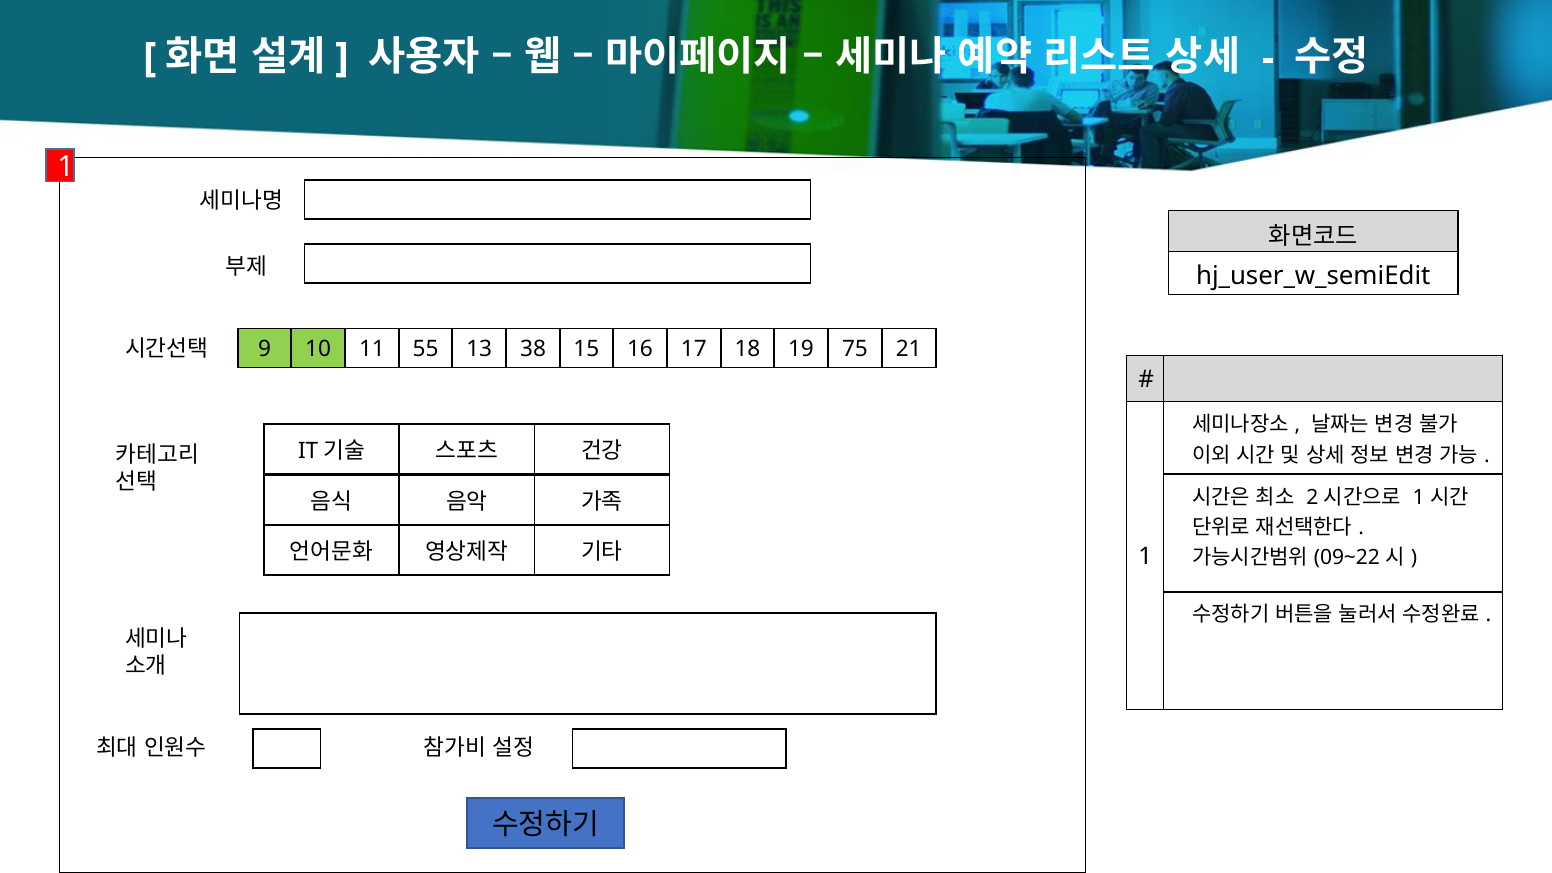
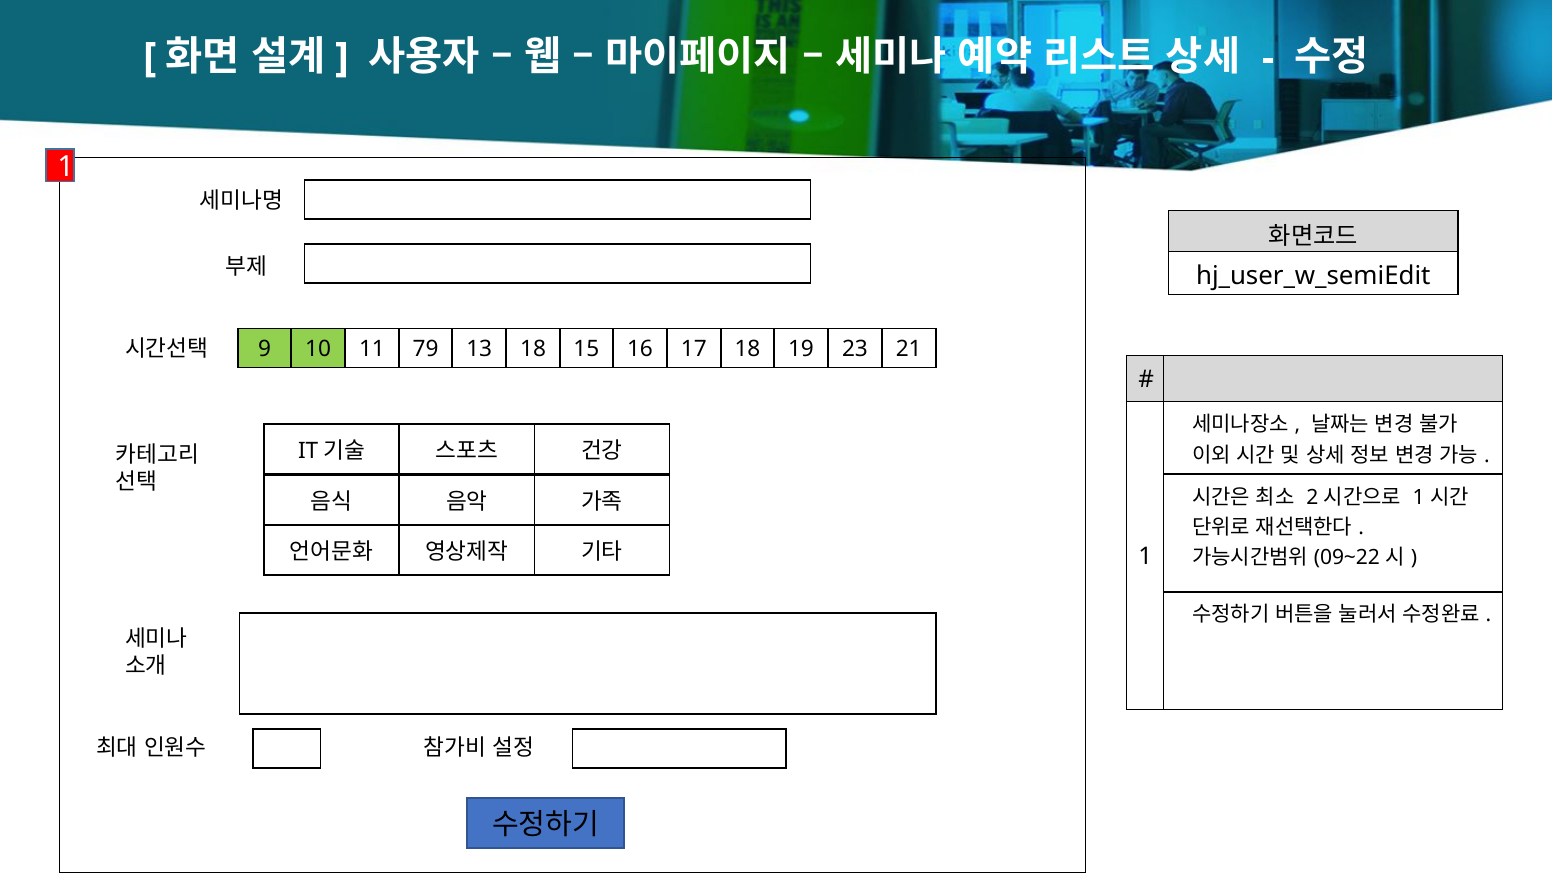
55: 55 -> 79 (426, 350)
13 38: 38 -> 18 (533, 350)
75: 75 -> 23 (855, 350)
